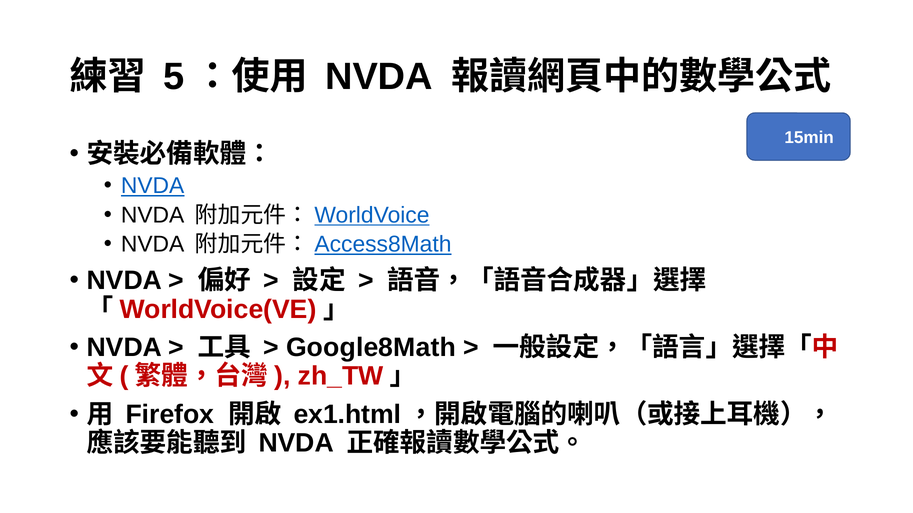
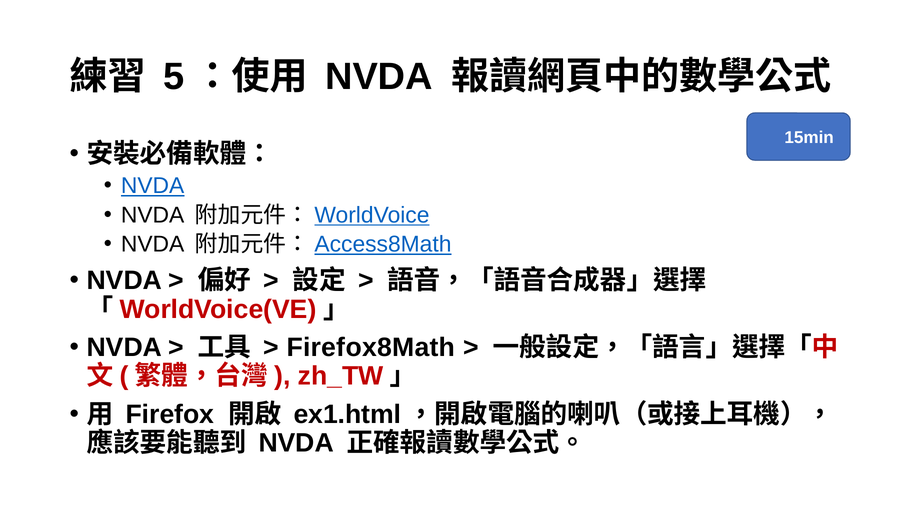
Google8Math: Google8Math -> Firefox8Math (371, 348)
